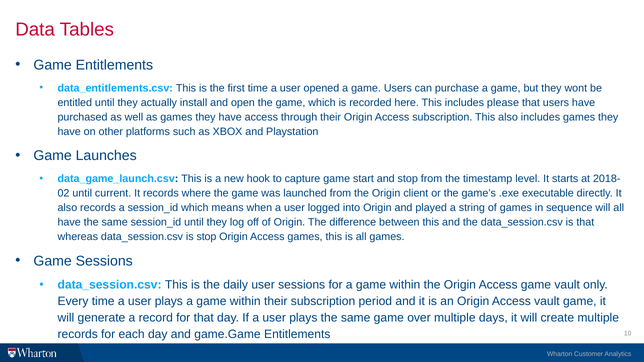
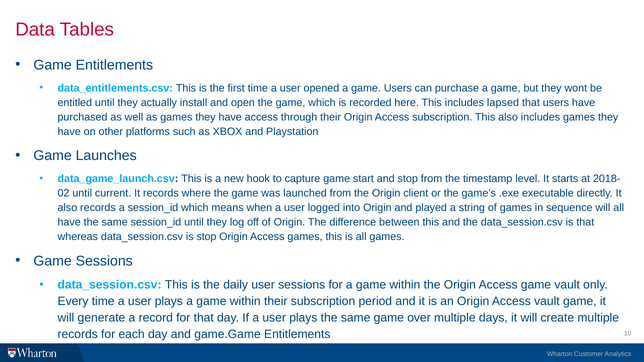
please: please -> lapsed (503, 103)
